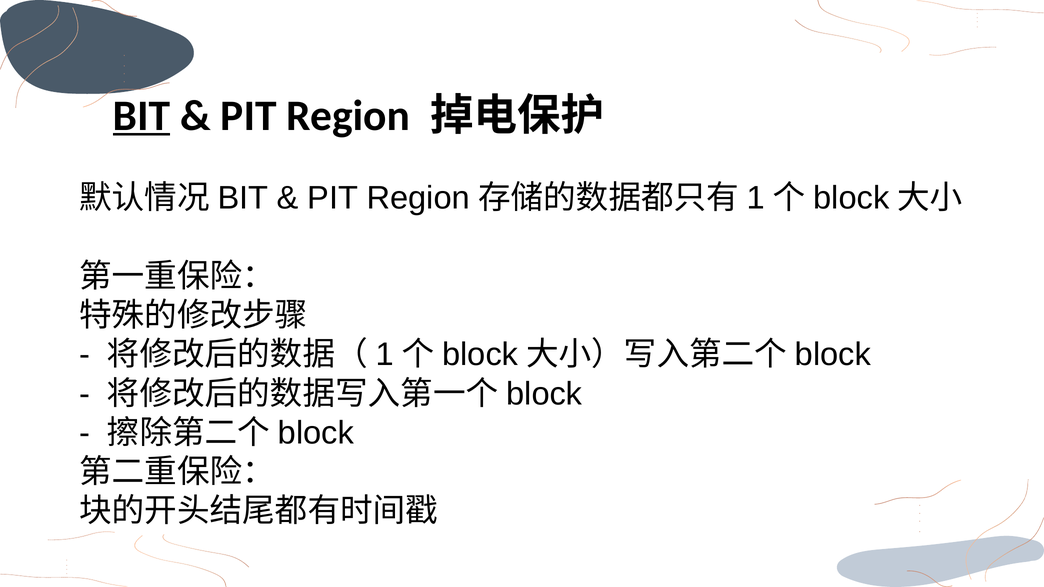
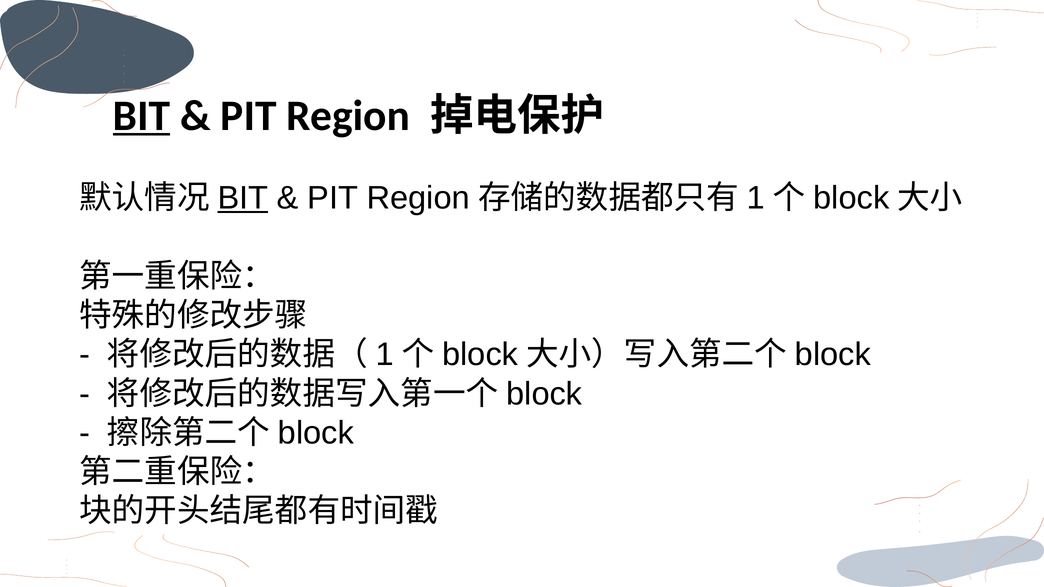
BIT underline: none -> present (243, 198)
